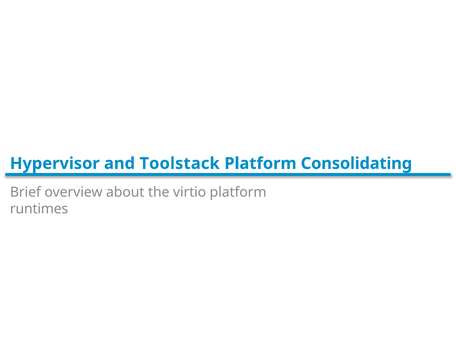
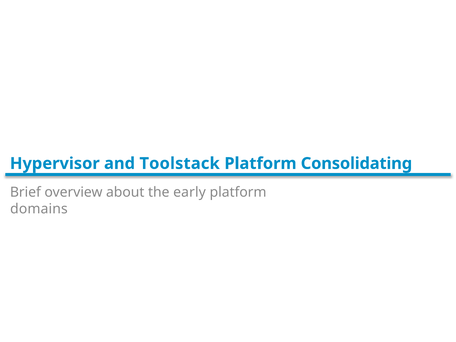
virtio: virtio -> early (190, 192)
runtimes: runtimes -> domains (39, 209)
